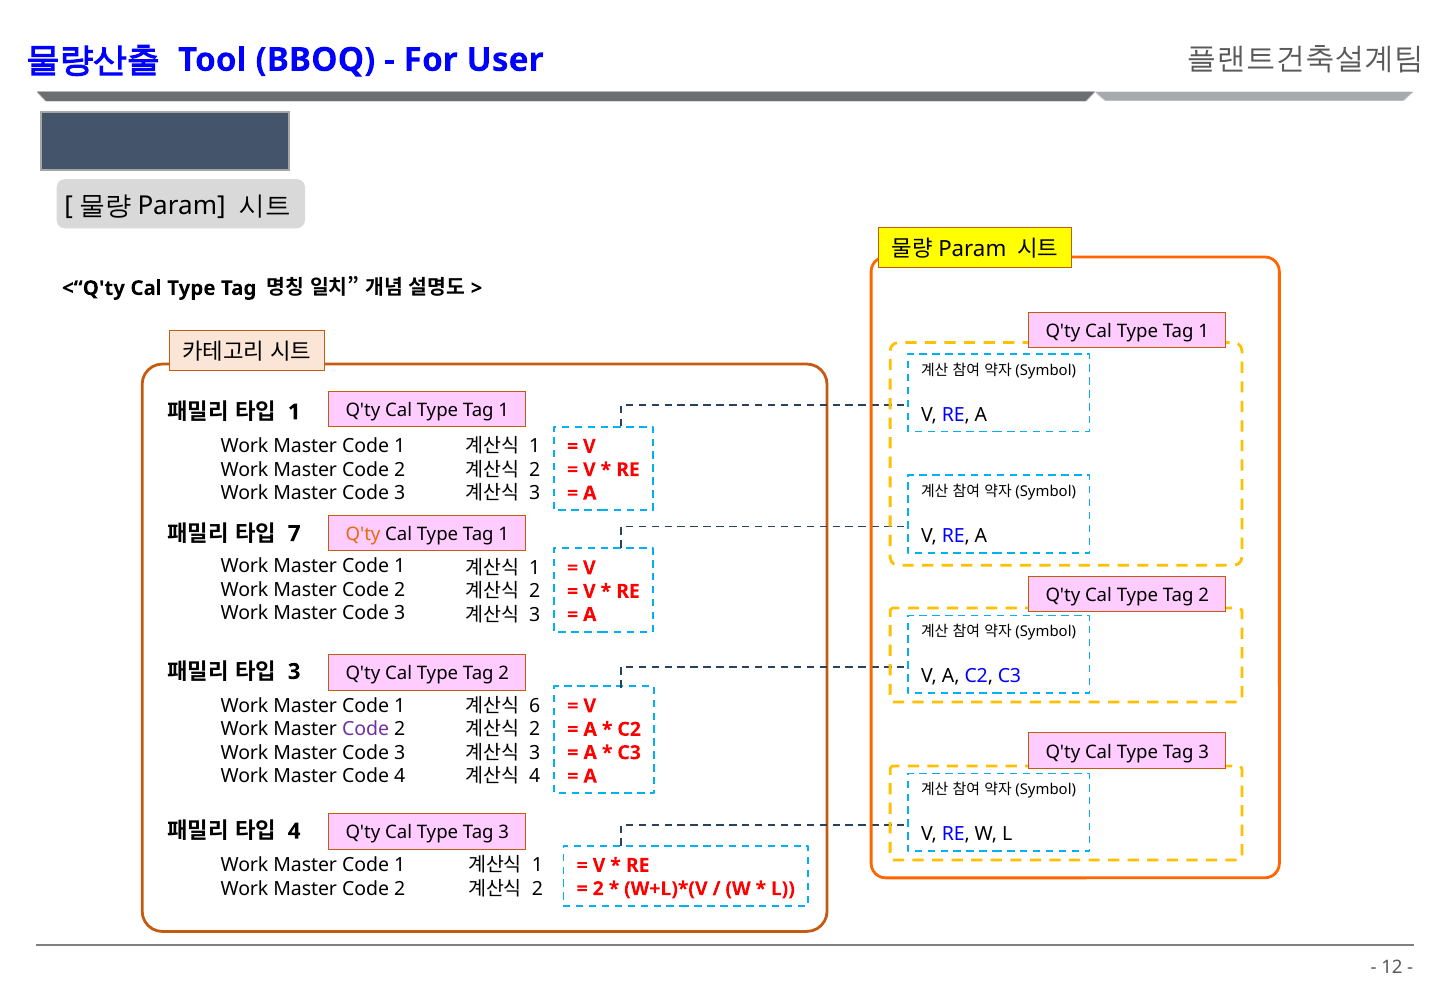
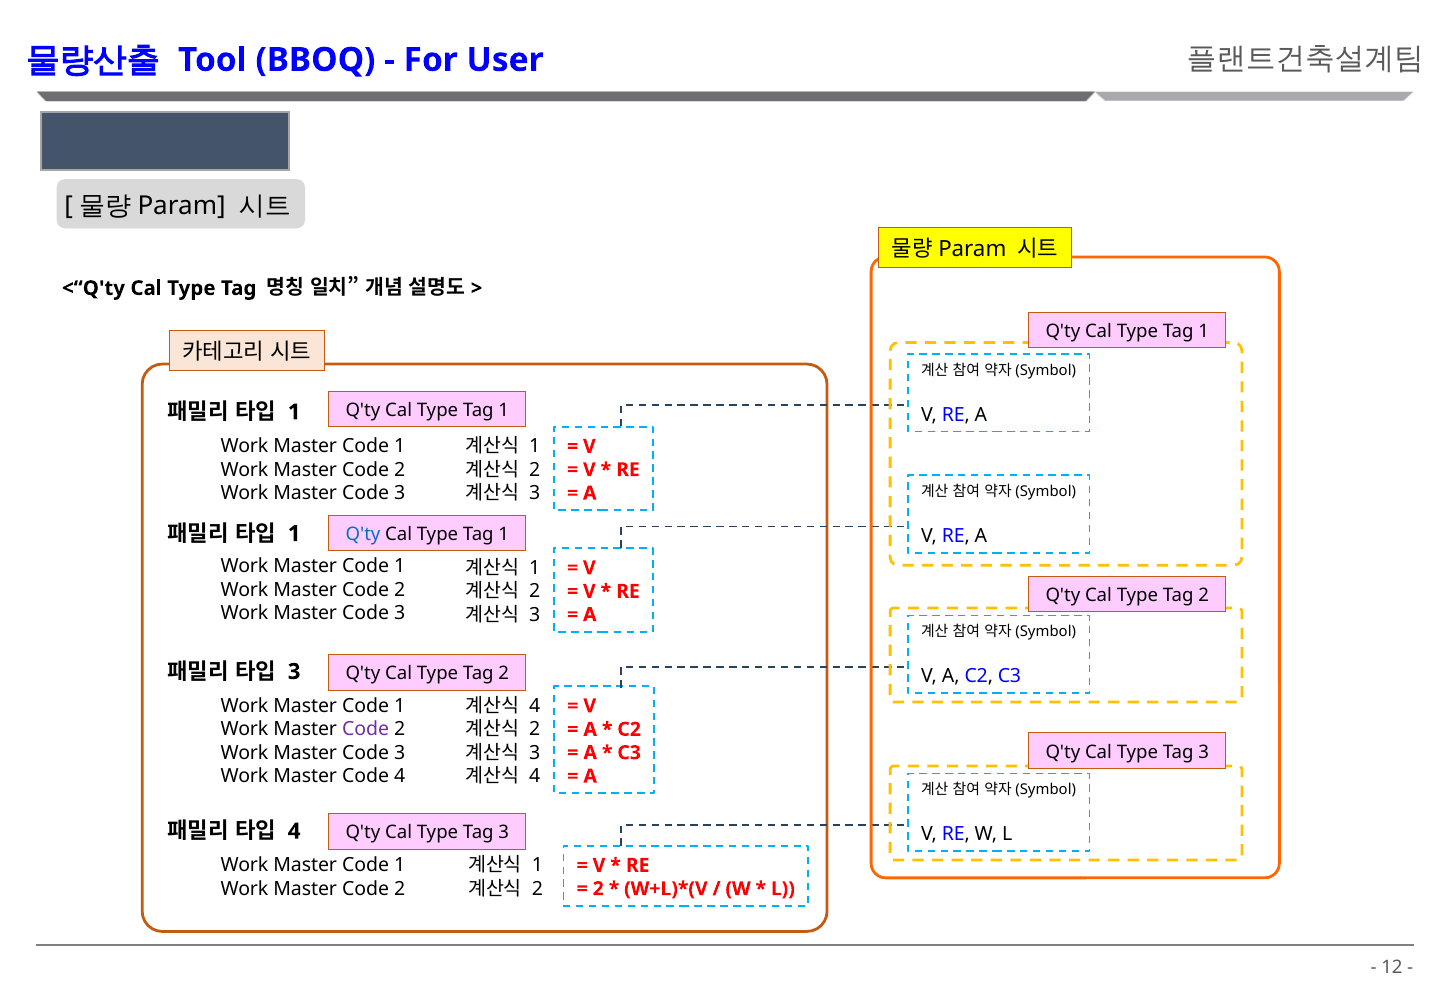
7: 7 -> 1 (294, 534)
Q'ty colour: orange -> blue (363, 534)
6: 6 -> 4 (535, 706)
